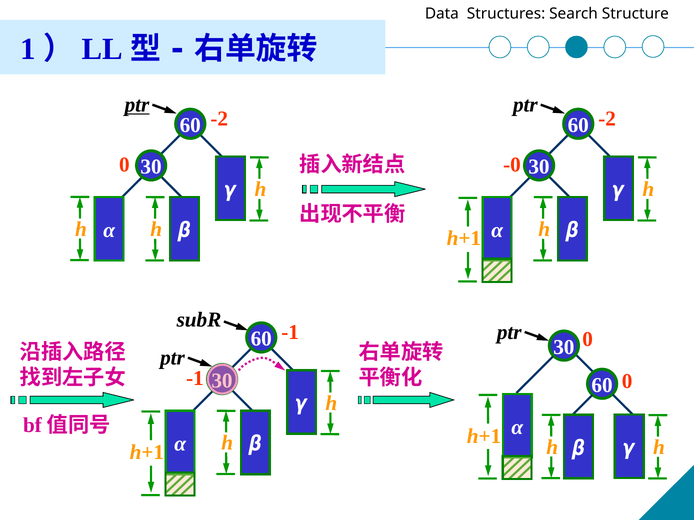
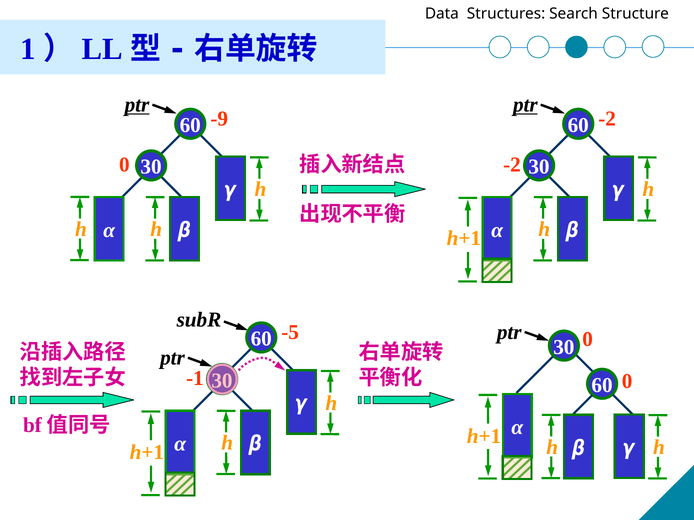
ptr underline: none -> present (525, 105)
-2: -2 -> -9 (219, 119)
-0: -0 -> -2 (512, 165)
-1: -1 -> -5 (290, 333)
